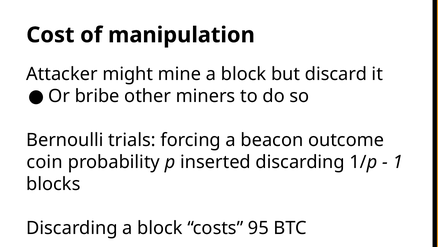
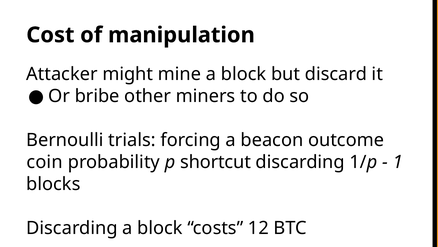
inserted: inserted -> shortcut (216, 162)
95: 95 -> 12 (258, 227)
